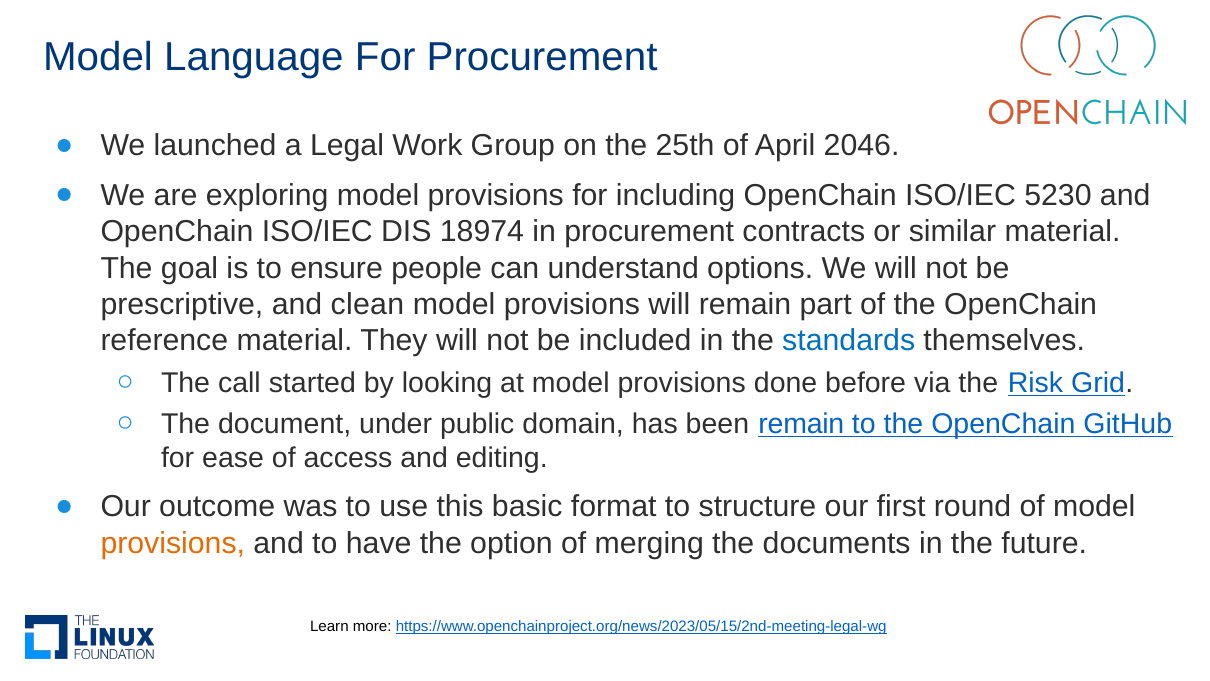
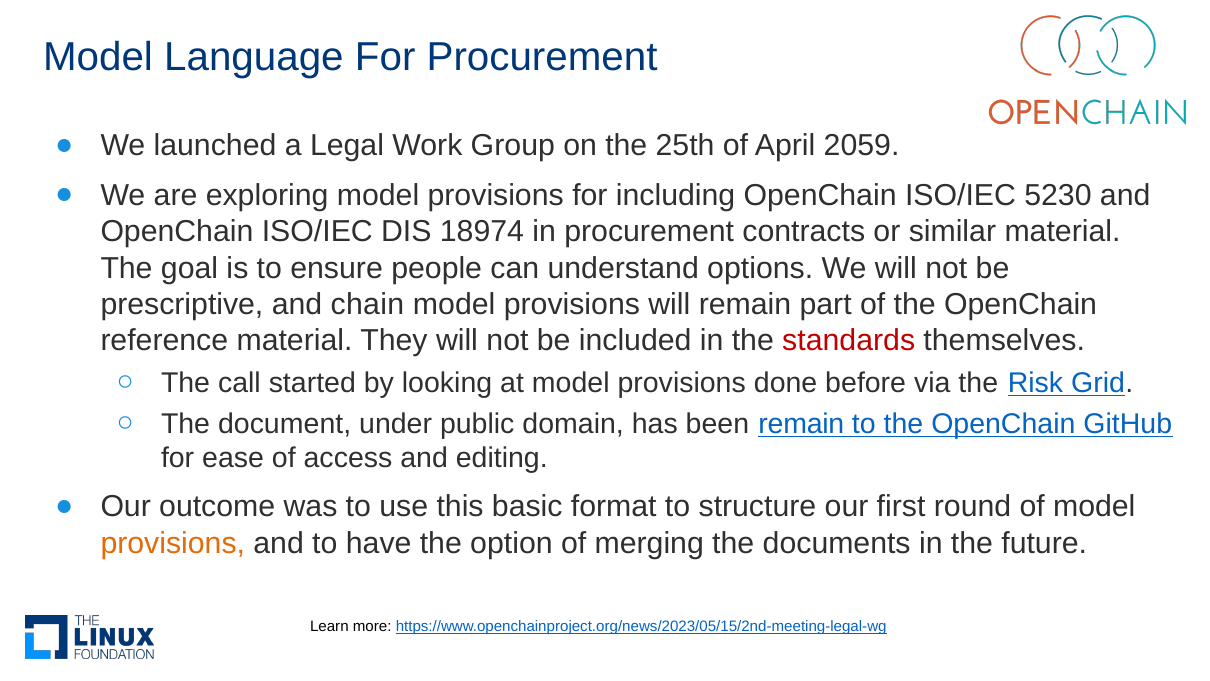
2046: 2046 -> 2059 (862, 146)
clean: clean -> chain (367, 304)
standards colour: blue -> red (849, 341)
